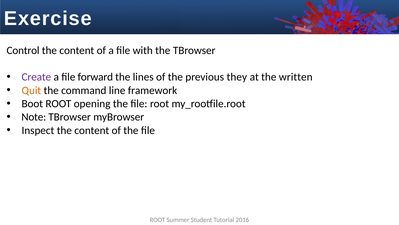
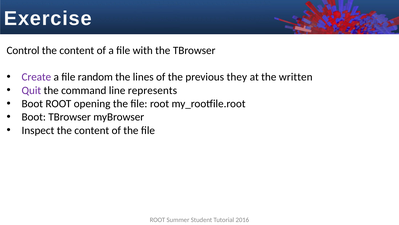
forward: forward -> random (95, 77)
Quit colour: orange -> purple (31, 90)
framework: framework -> represents (152, 90)
Note: Note -> Boot (34, 117)
